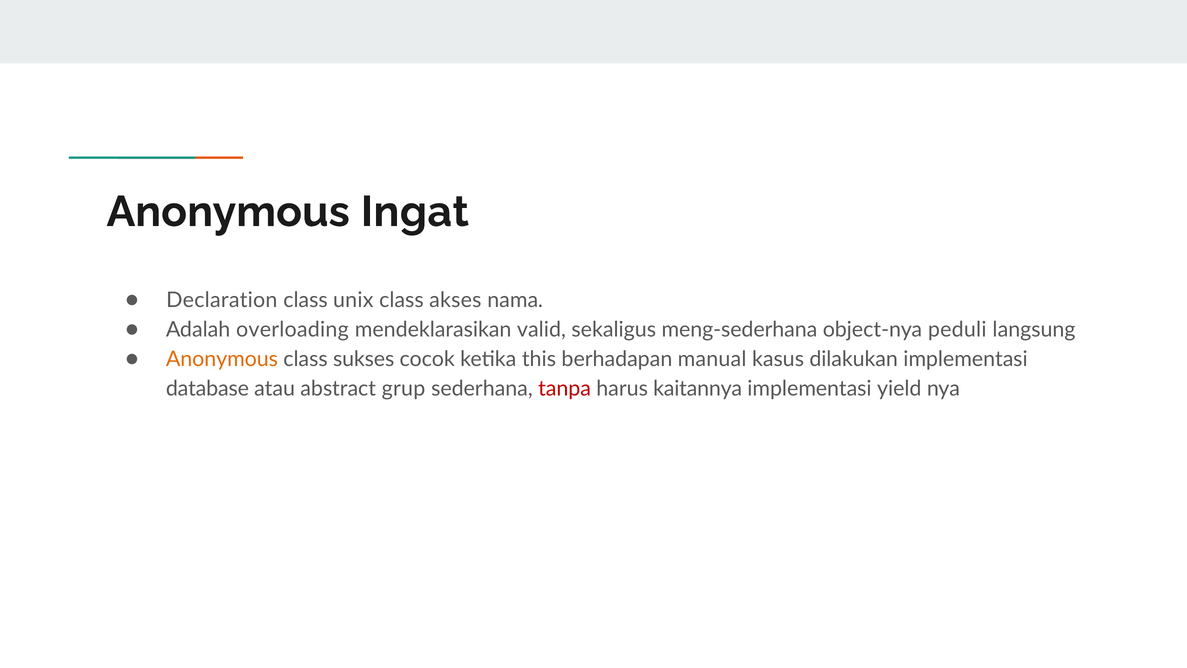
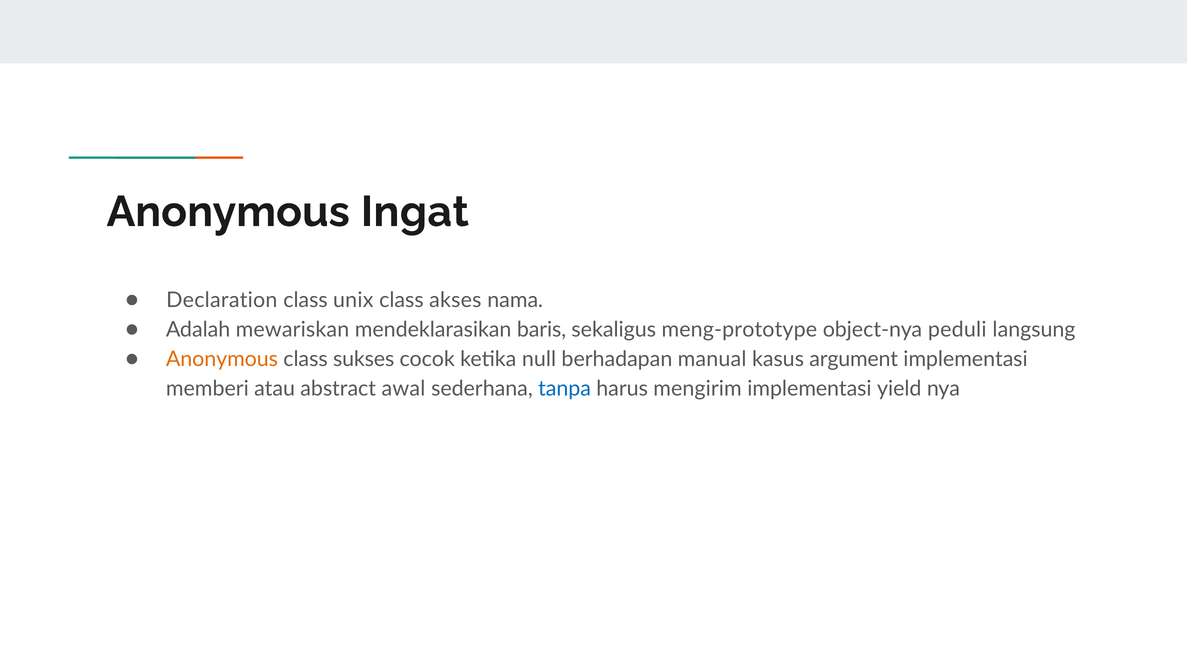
overloading: overloading -> mewariskan (292, 330)
valid: valid -> baris (542, 330)
meng-sederhana: meng-sederhana -> meng-prototype (739, 330)
this: this -> null (539, 359)
dilakukan: dilakukan -> argument (854, 359)
database: database -> memberi (207, 389)
grup: grup -> awal (404, 389)
tanpa colour: red -> blue (565, 389)
kaitannya: kaitannya -> mengirim (698, 389)
